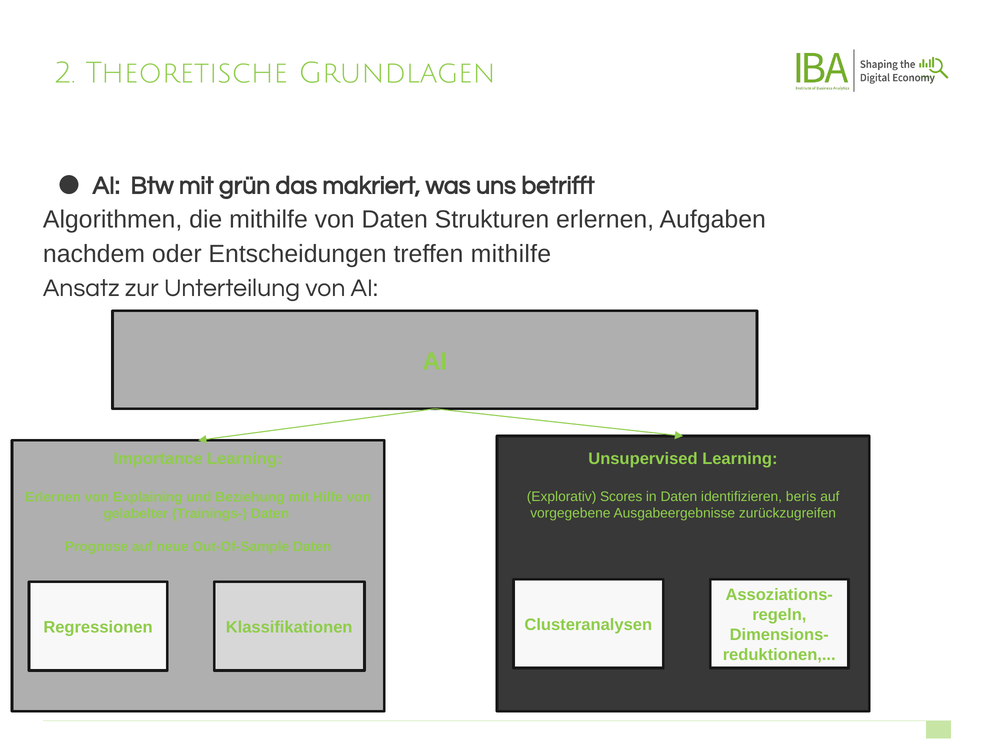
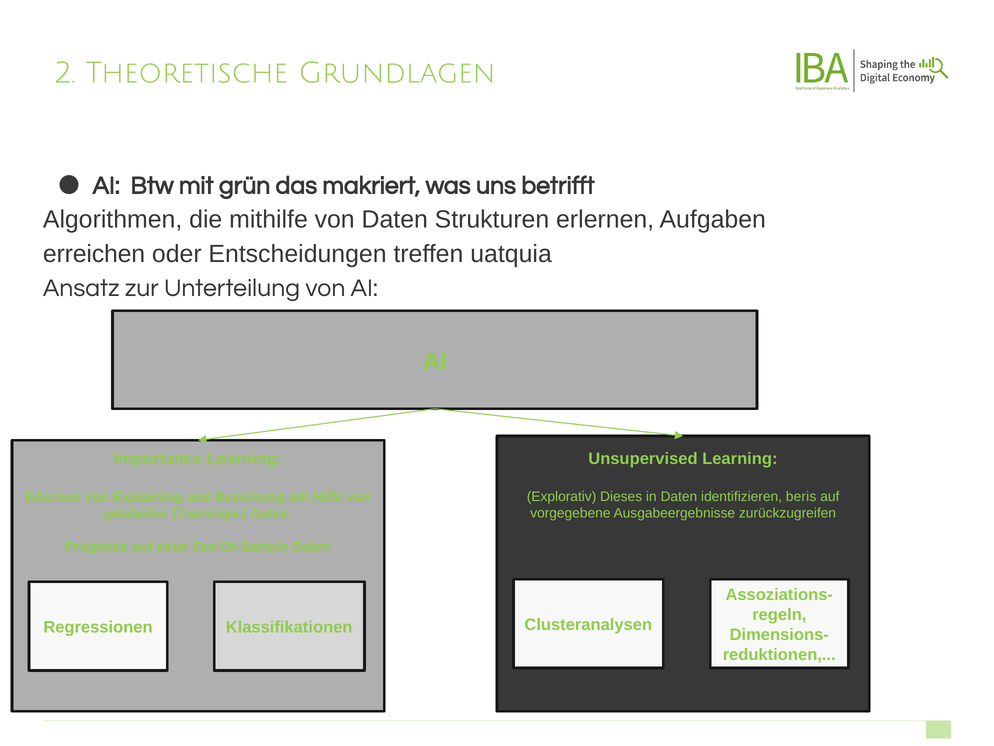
nachdem: nachdem -> erreichen (94, 254)
treffen mithilfe: mithilfe -> uatquia (511, 254)
Scores: Scores -> Dieses (621, 496)
